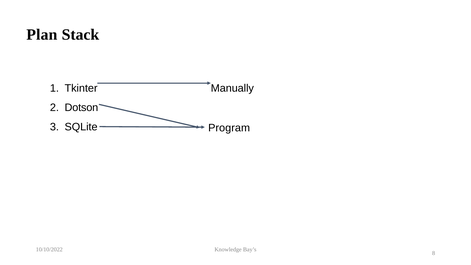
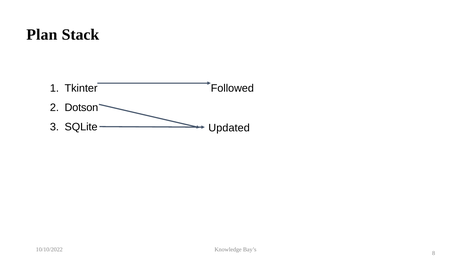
Manually: Manually -> Followed (232, 88)
Program: Program -> Updated (229, 128)
